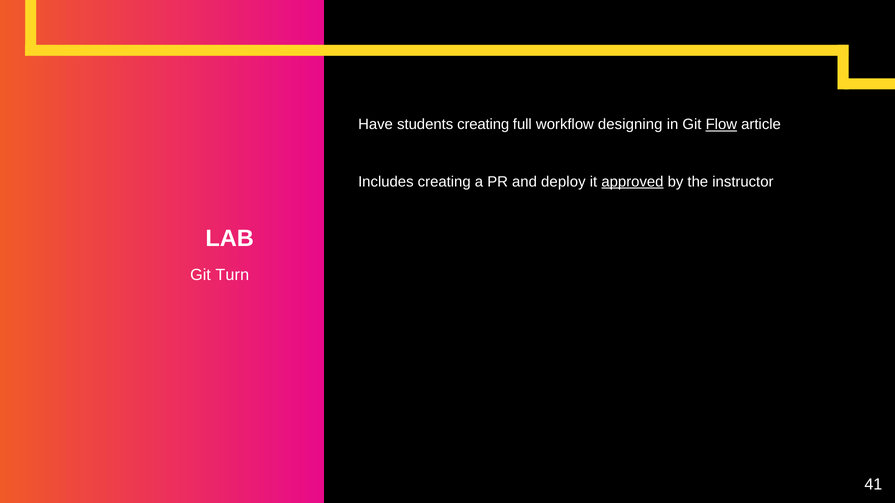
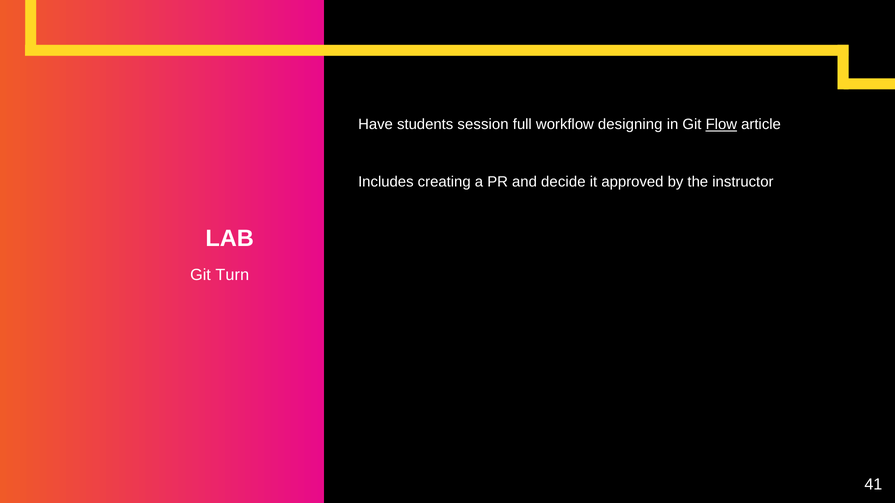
students creating: creating -> session (483, 125)
deploy: deploy -> decide (563, 182)
approved underline: present -> none (632, 182)
